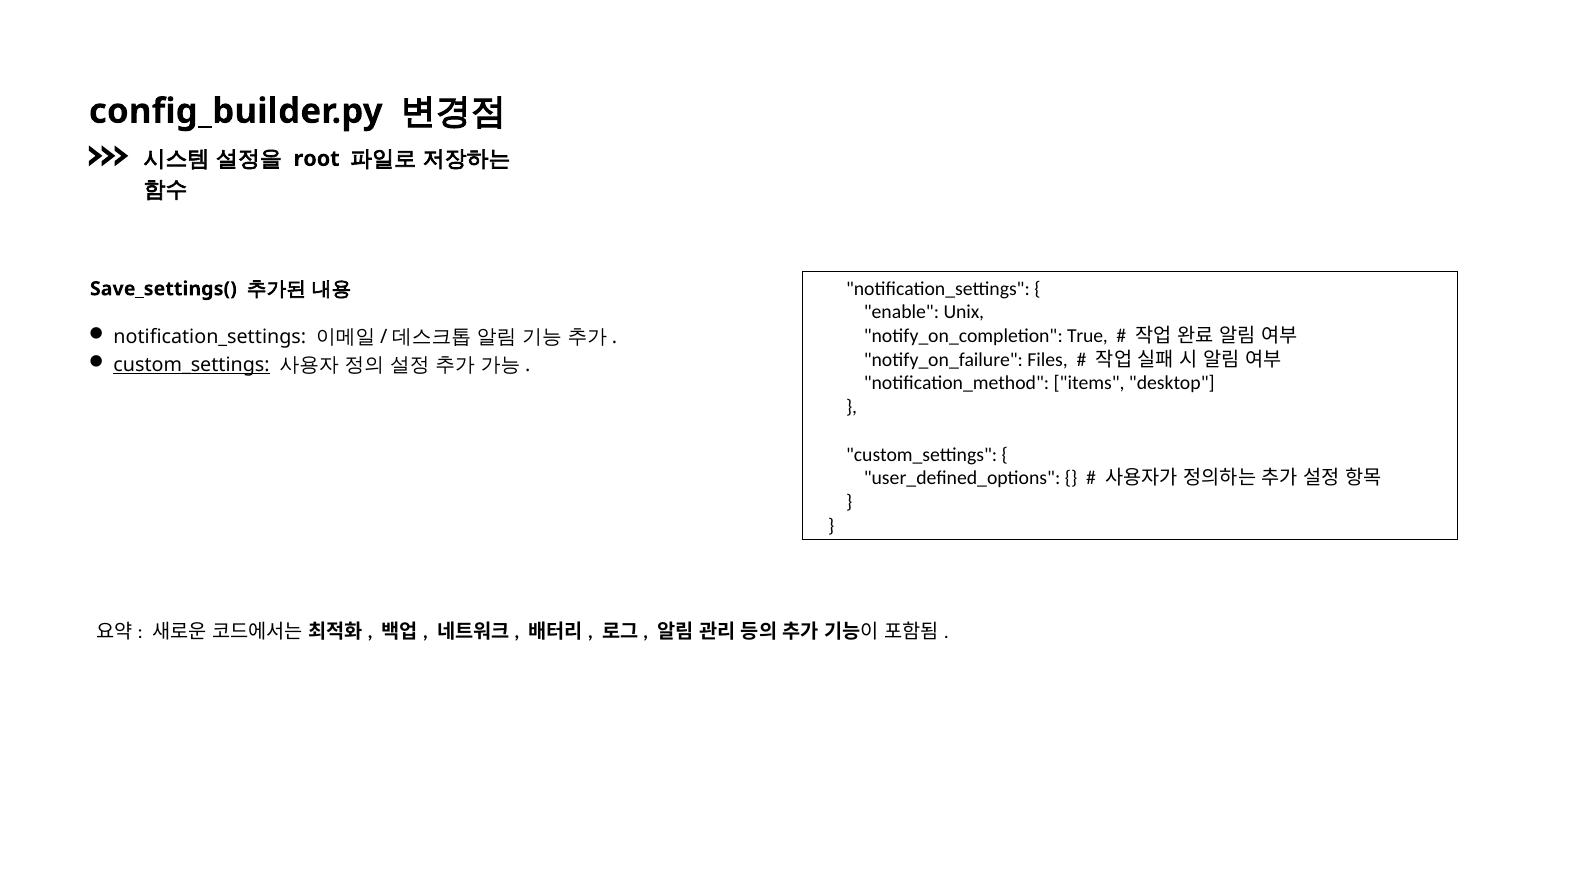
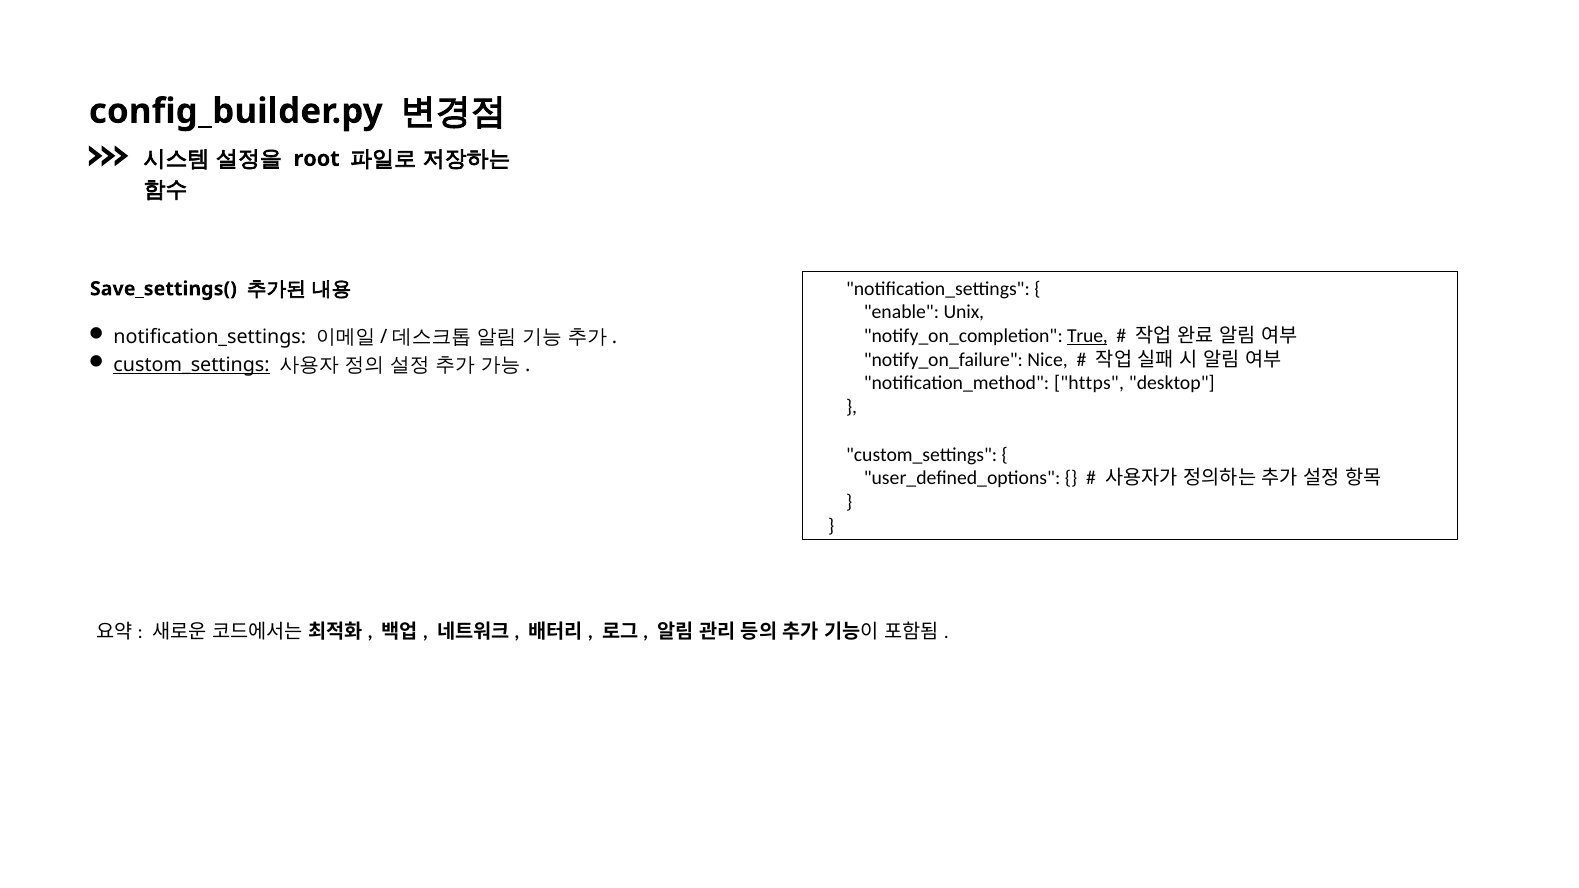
True underline: none -> present (1087, 336)
Files: Files -> Nice (1048, 360)
items: items -> https (1089, 384)
